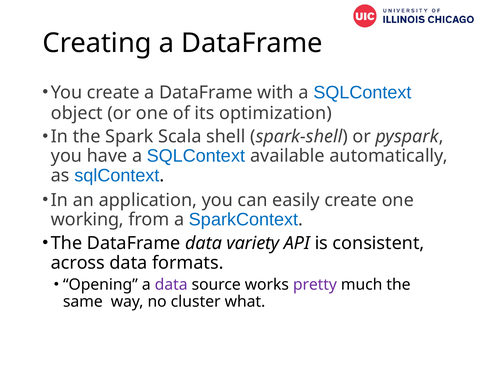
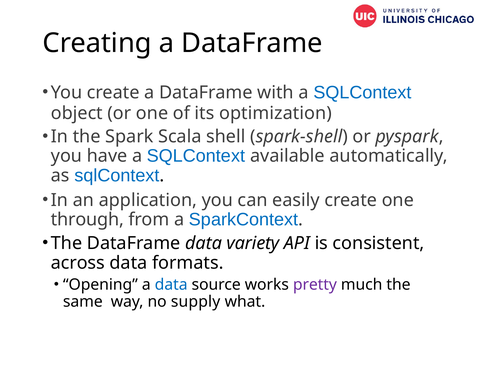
working: working -> through (87, 219)
data colour: purple -> blue (171, 285)
cluster: cluster -> supply (196, 302)
